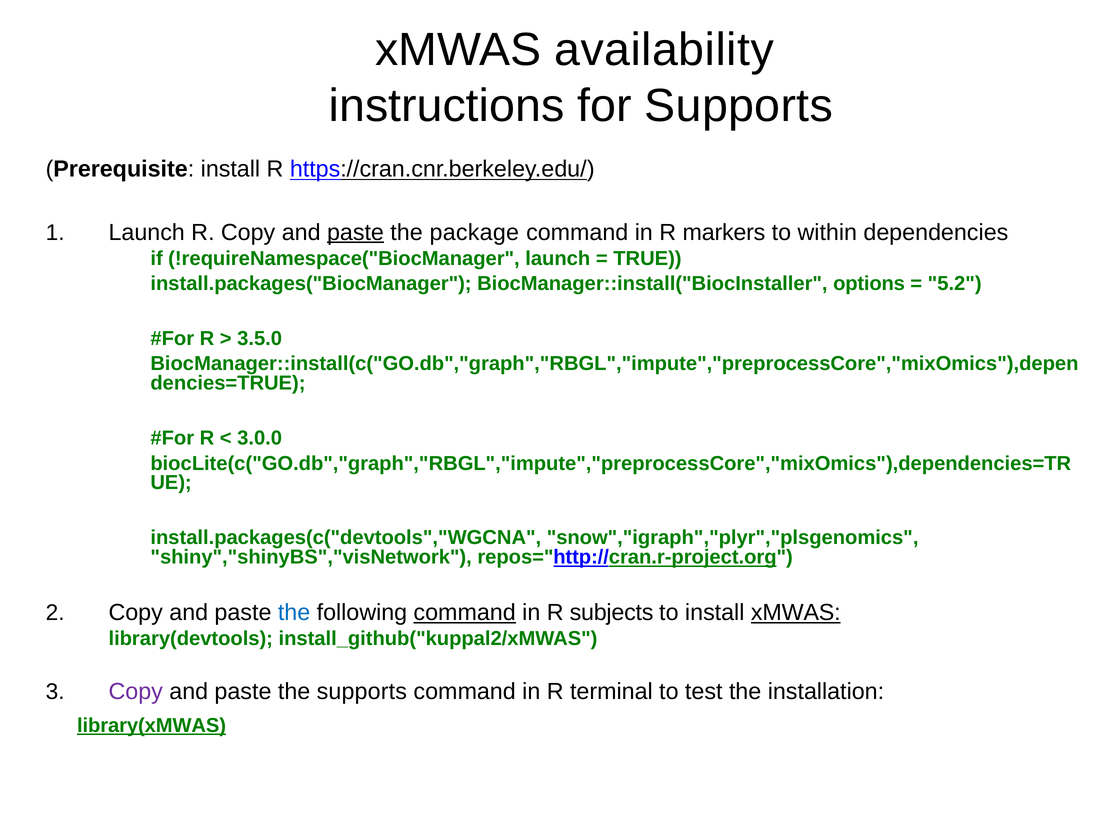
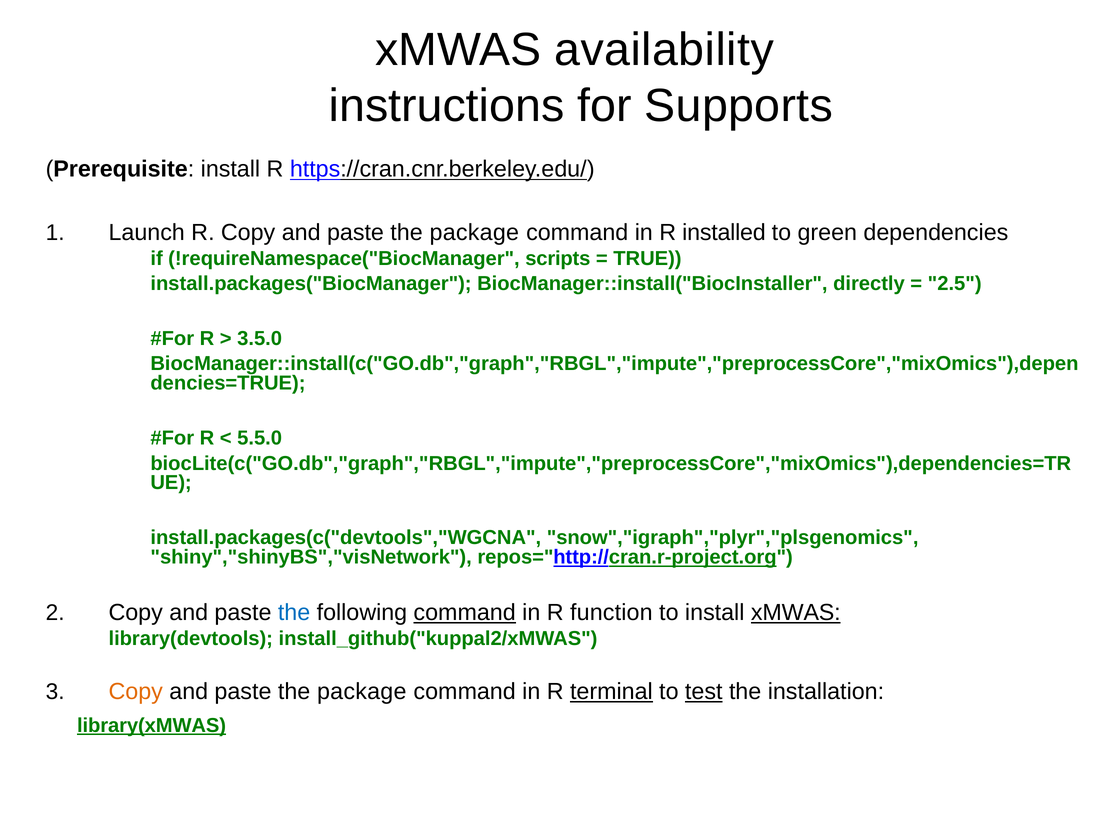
paste underline: present -> none (355, 232)
markers: markers -> installed (724, 232)
within: within -> green (827, 232)
!requireNamespace("BiocManager launch: launch -> scripts (558, 258)
options: options -> directly (869, 283)
5.2: 5.2 -> 2.5 (955, 283)
3.0.0: 3.0.0 -> 5.5.0 (260, 438)
subjects: subjects -> function (611, 612)
Copy colour: purple -> orange (136, 691)
supports: supports -> package (362, 691)
terminal underline: none -> present (611, 691)
test underline: none -> present (704, 691)
